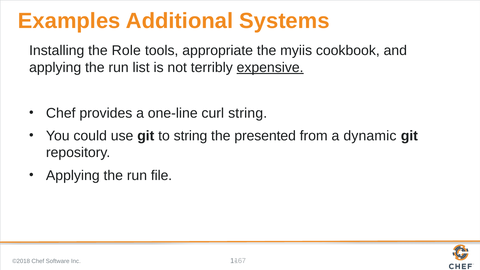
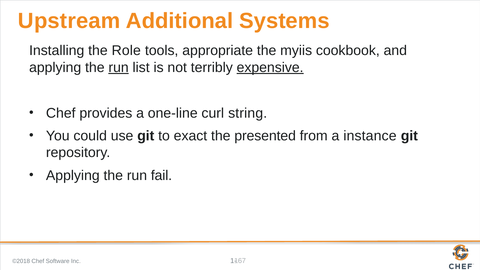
Examples: Examples -> Upstream (69, 21)
run underline: none -> present (119, 67)
to string: string -> exact (190, 136)
dynamic: dynamic -> instance (370, 136)
file: file -> fail (162, 175)
